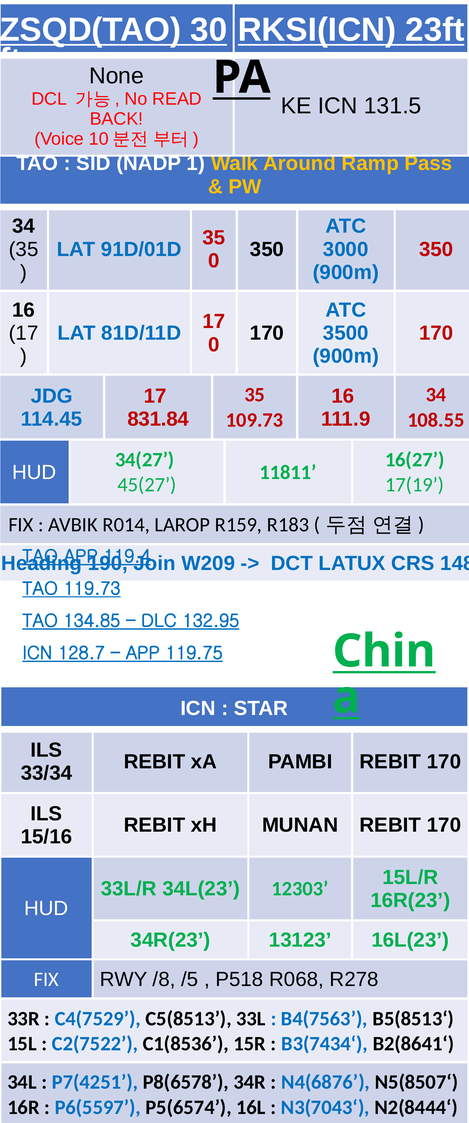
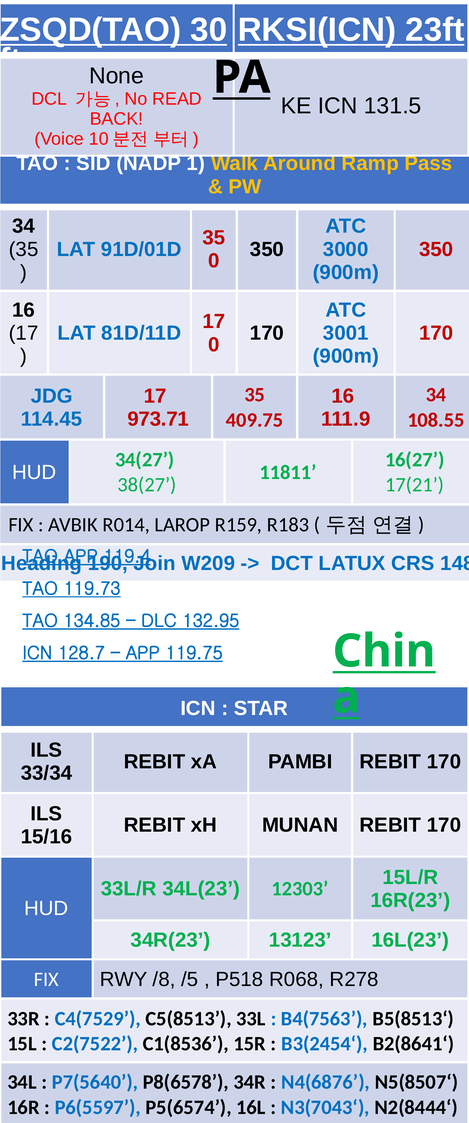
3500: 3500 -> 3001 (346, 333)
831.84: 831.84 -> 973.71 (158, 419)
109.73: 109.73 -> 409.75 (255, 420)
45(27: 45(27 -> 38(27 (147, 485)
17(19: 17(19 -> 17(21 (415, 485)
B3(7434‘: B3(7434‘ -> B3(2454‘ (325, 1043)
P7(4251: P7(4251 -> P7(5640 (95, 1081)
